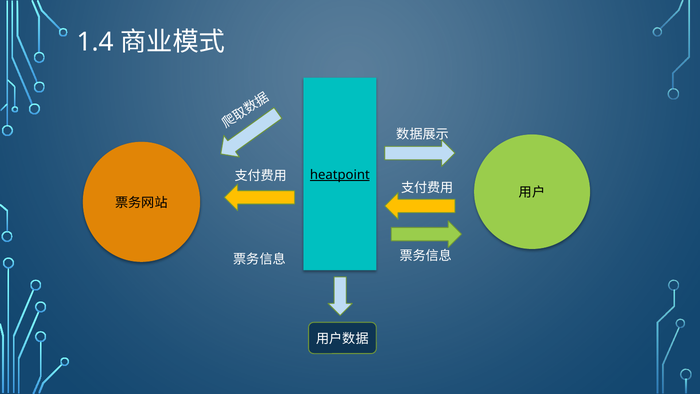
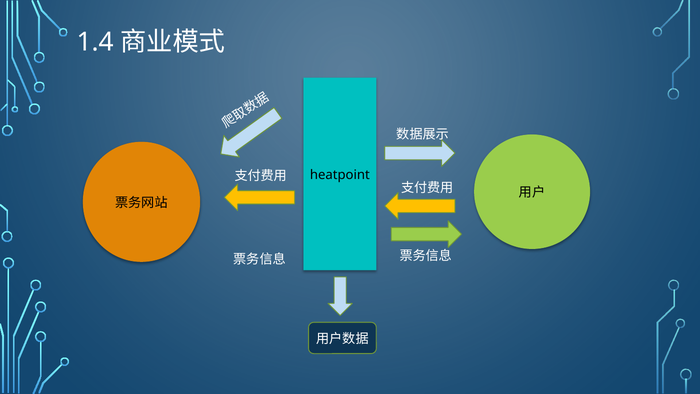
heatpoint underline: present -> none (340, 175)
